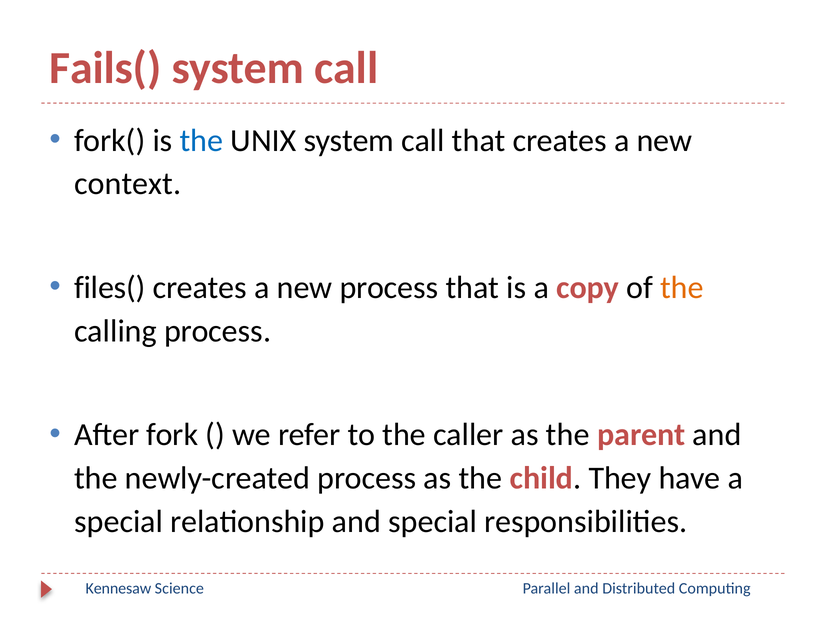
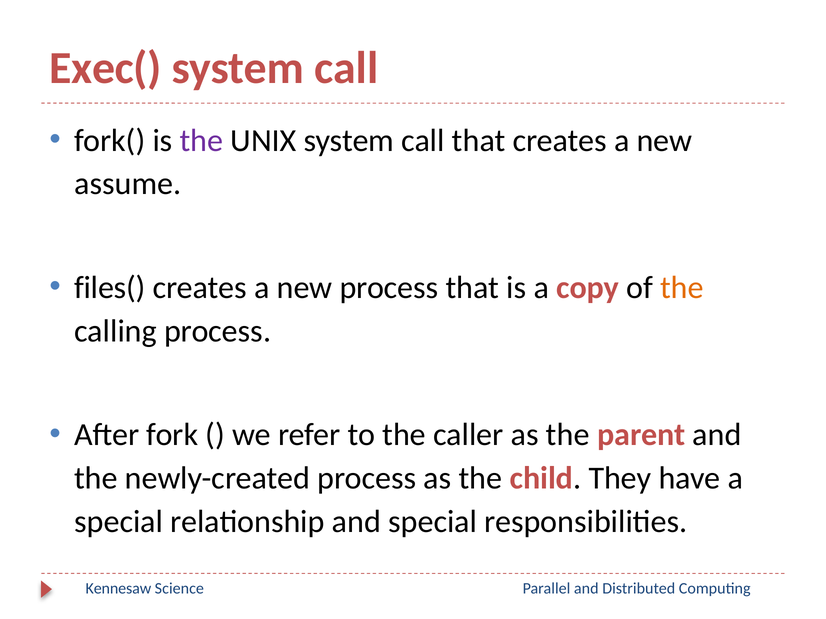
Fails(: Fails( -> Exec( (106, 68)
the colour: blue -> purple (201, 141)
context: context -> assume (128, 184)
